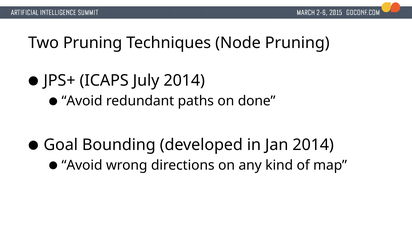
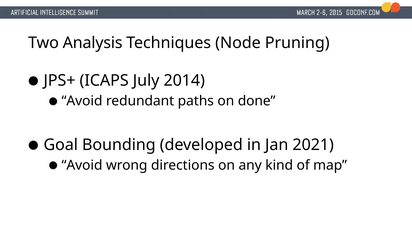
Two Pruning: Pruning -> Analysis (93, 43)
Jan 2014: 2014 -> 2021 (313, 145)
